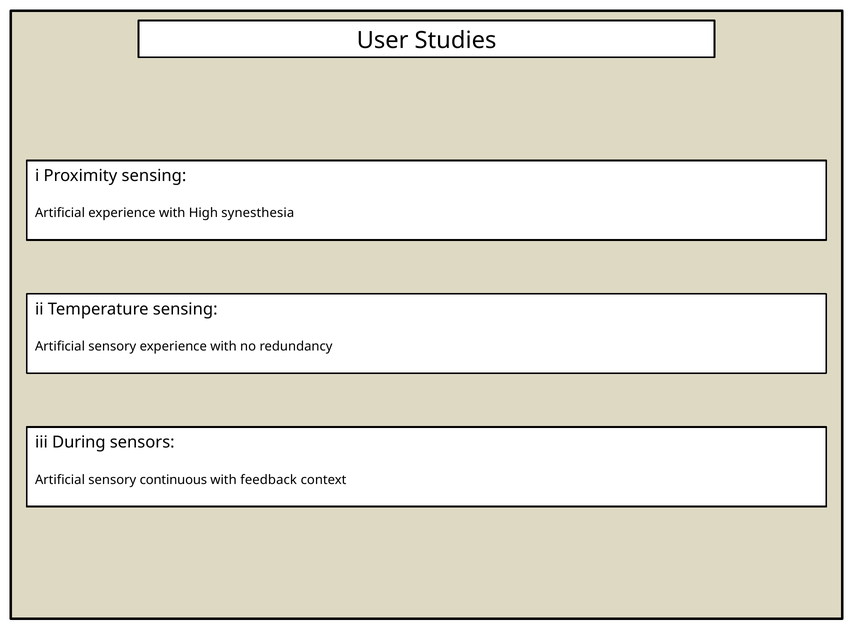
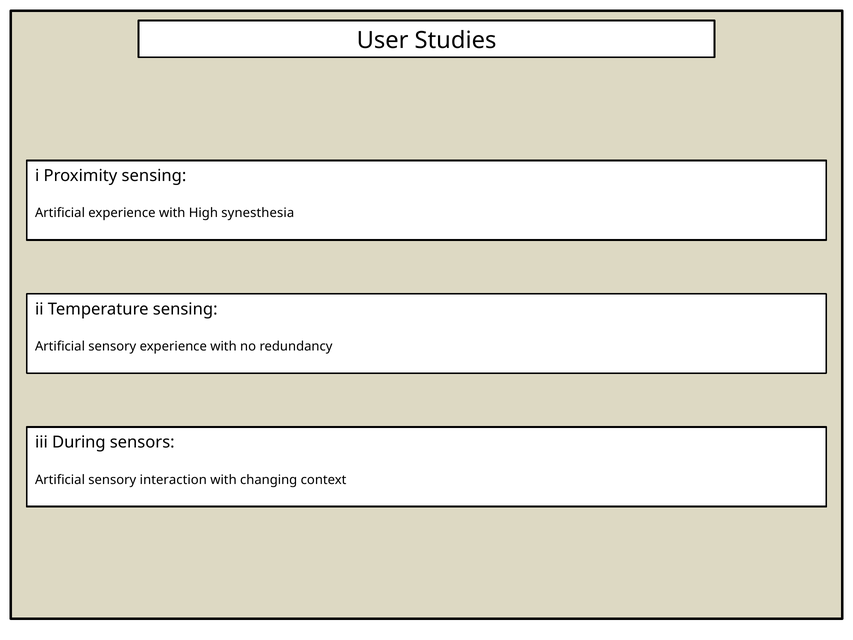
continuous: continuous -> interaction (173, 480)
feedback: feedback -> changing (269, 480)
